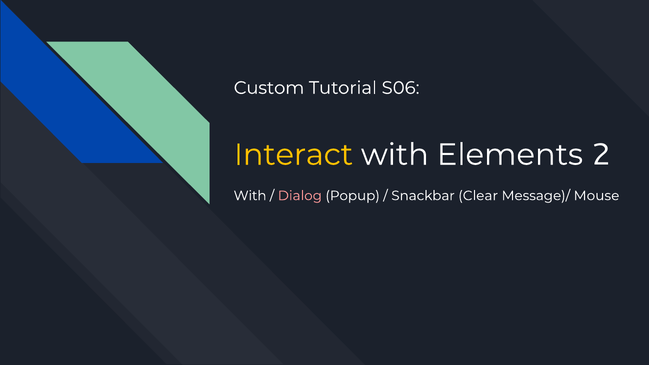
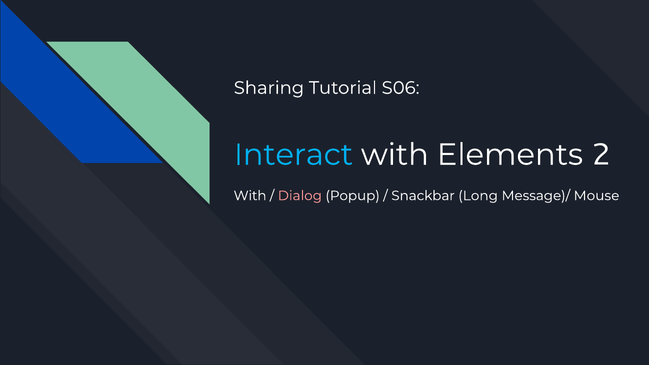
Custom: Custom -> Sharing (269, 88)
Interact colour: yellow -> light blue (293, 155)
Clear: Clear -> Long (478, 196)
